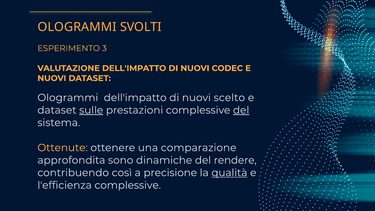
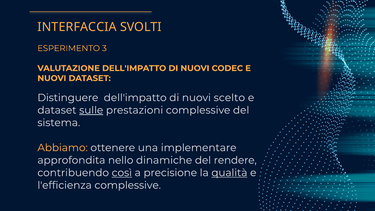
OLOGRAMMI: OLOGRAMMI -> INTERFACCIA (77, 27)
Ologrammi: Ologrammi -> Distinguere (68, 98)
del underline: present -> none (241, 110)
Ottenute: Ottenute -> Abbiamo (63, 148)
comparazione: comparazione -> implementare (199, 148)
sono: sono -> nello (121, 160)
così underline: none -> present (122, 173)
